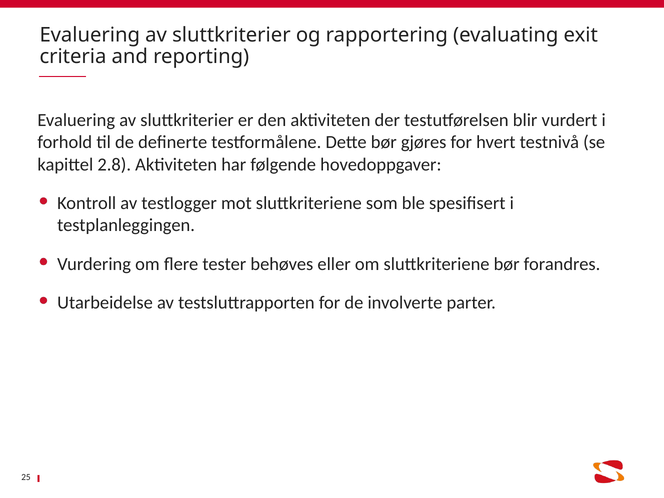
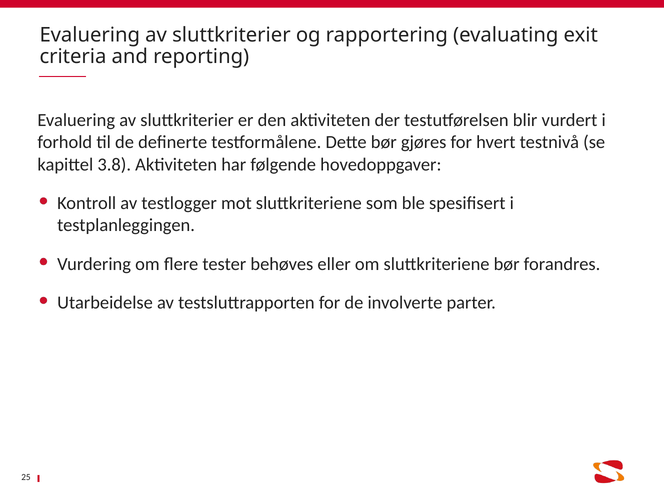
2.8: 2.8 -> 3.8 (114, 164)
